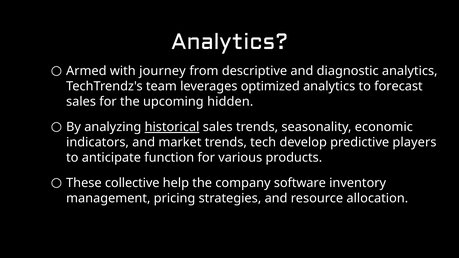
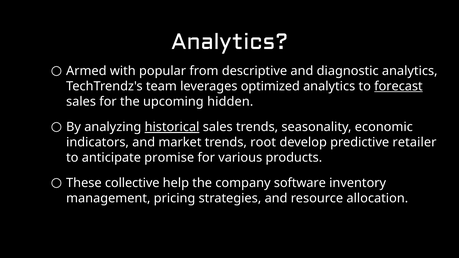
journey: journey -> popular (163, 71)
forecast underline: none -> present (398, 86)
tech: tech -> root (263, 142)
players: players -> retailer (414, 142)
function: function -> promise (169, 158)
